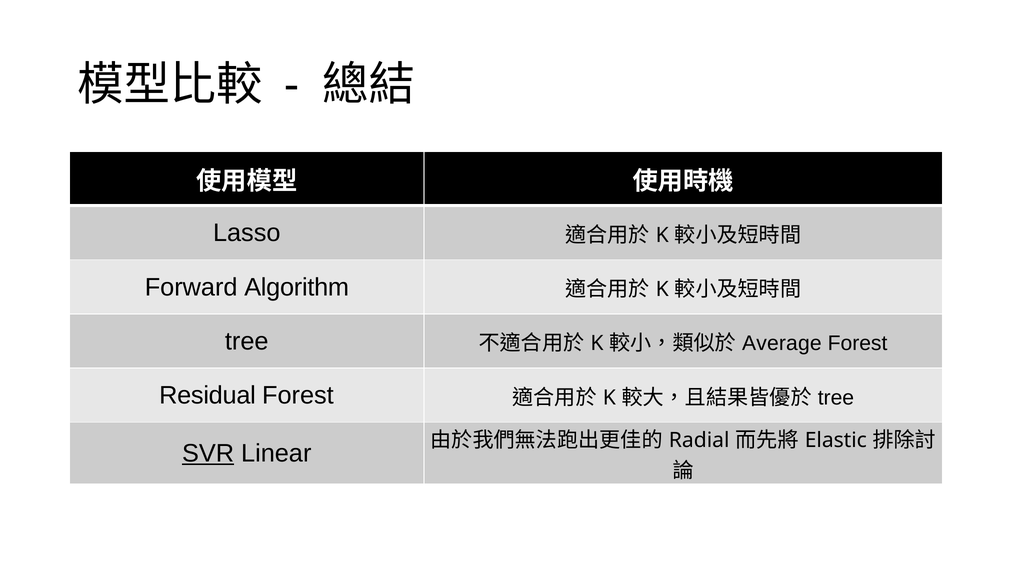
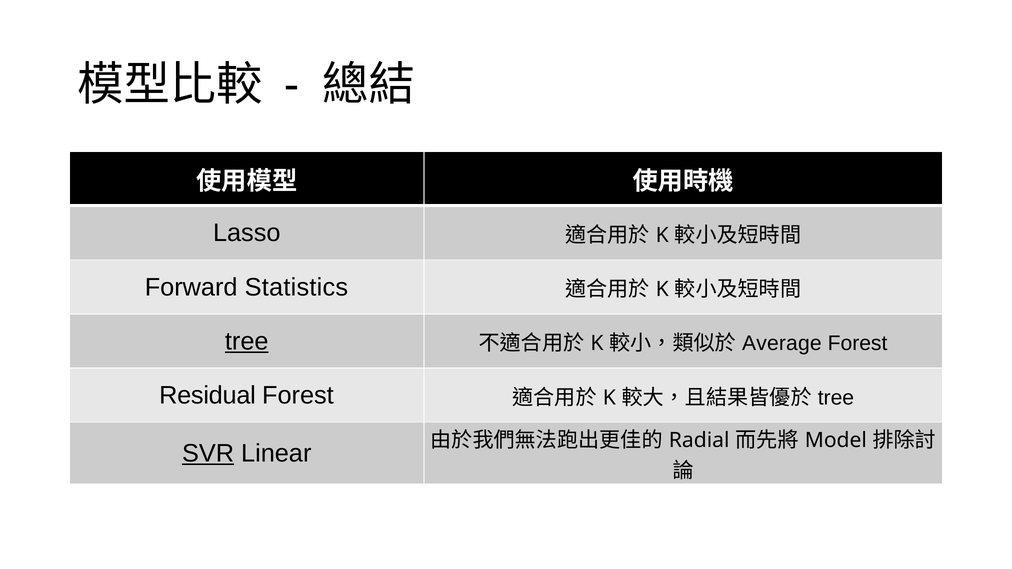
Algorithm: Algorithm -> Statistics (296, 287)
tree underline: none -> present (247, 342)
Elastic: Elastic -> Model (836, 440)
